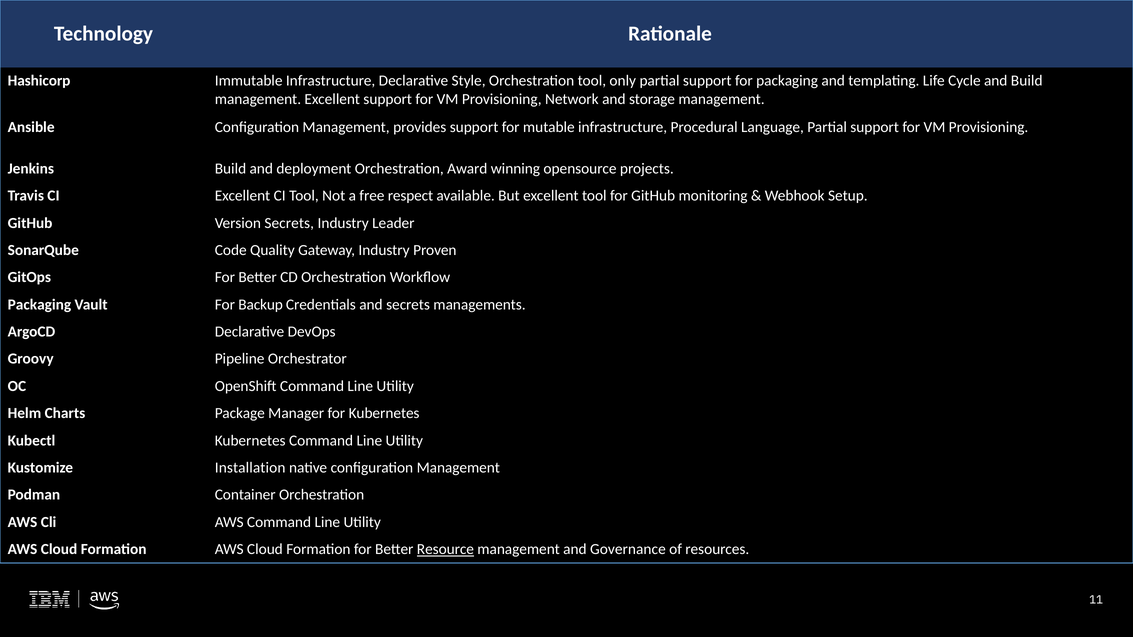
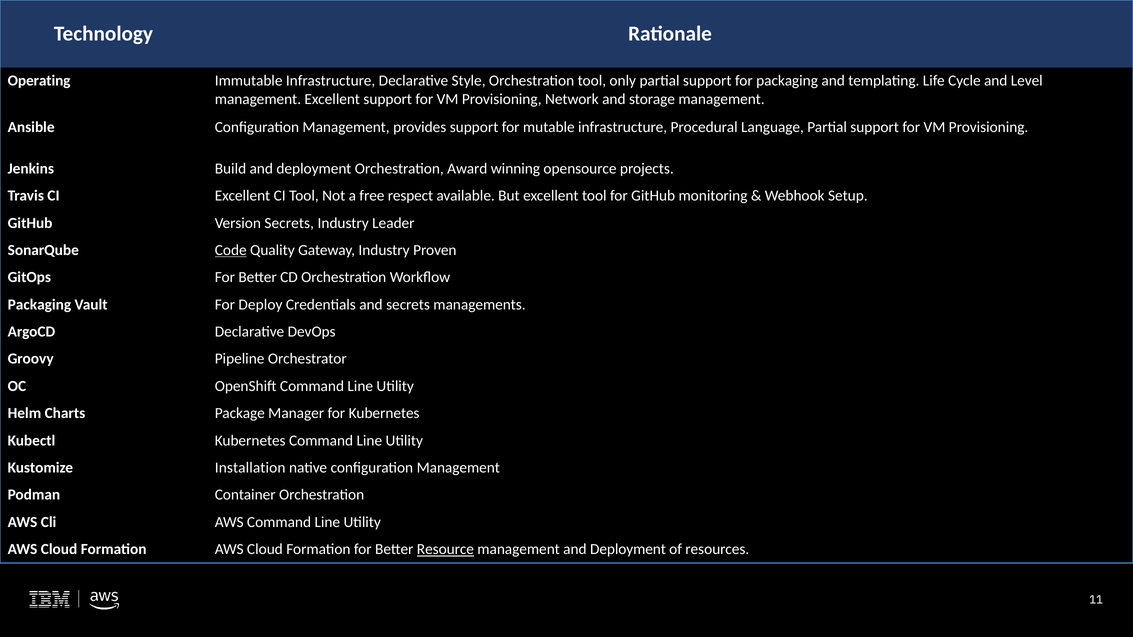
Hashicorp: Hashicorp -> Operating (39, 81)
and Build: Build -> Level (1027, 81)
Code underline: none -> present (231, 250)
Backup: Backup -> Deploy (261, 305)
management and Governance: Governance -> Deployment (628, 549)
